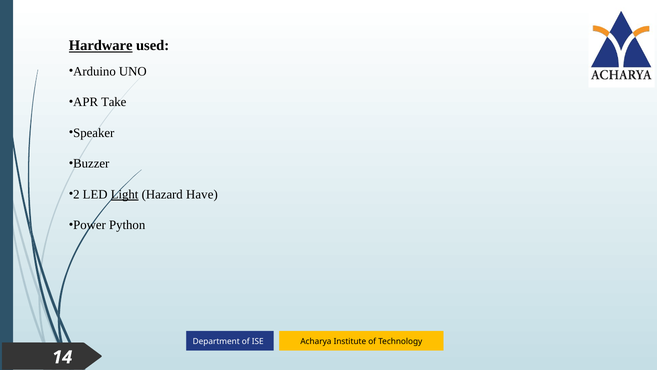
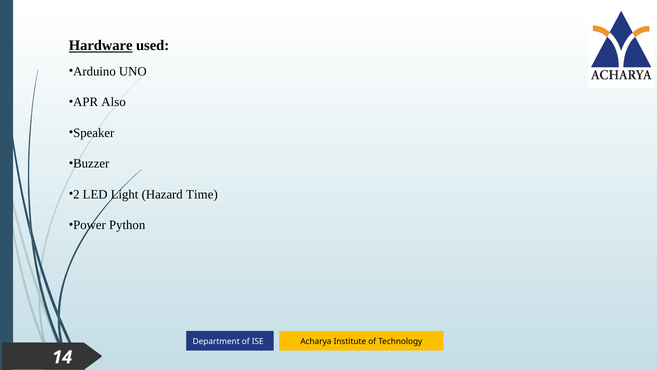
Take: Take -> Also (114, 102)
Light underline: present -> none (125, 194)
Have: Have -> Time (202, 194)
